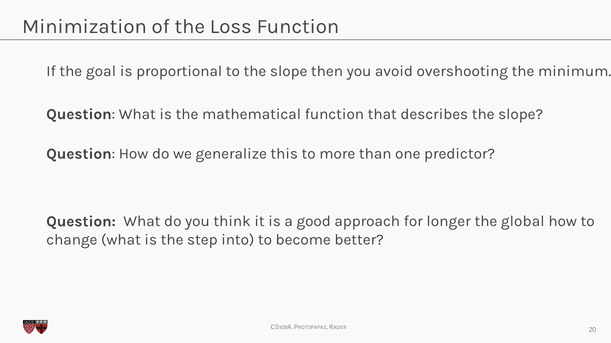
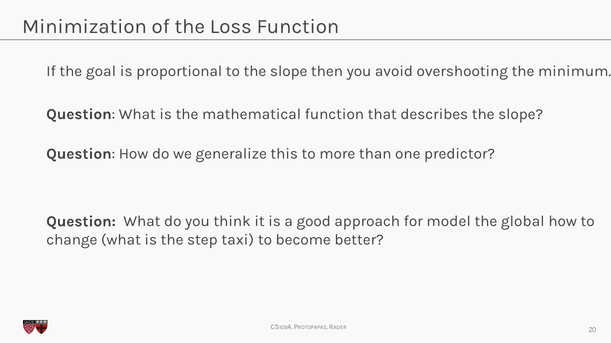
longer: longer -> model (449, 222)
into: into -> taxi (238, 240)
